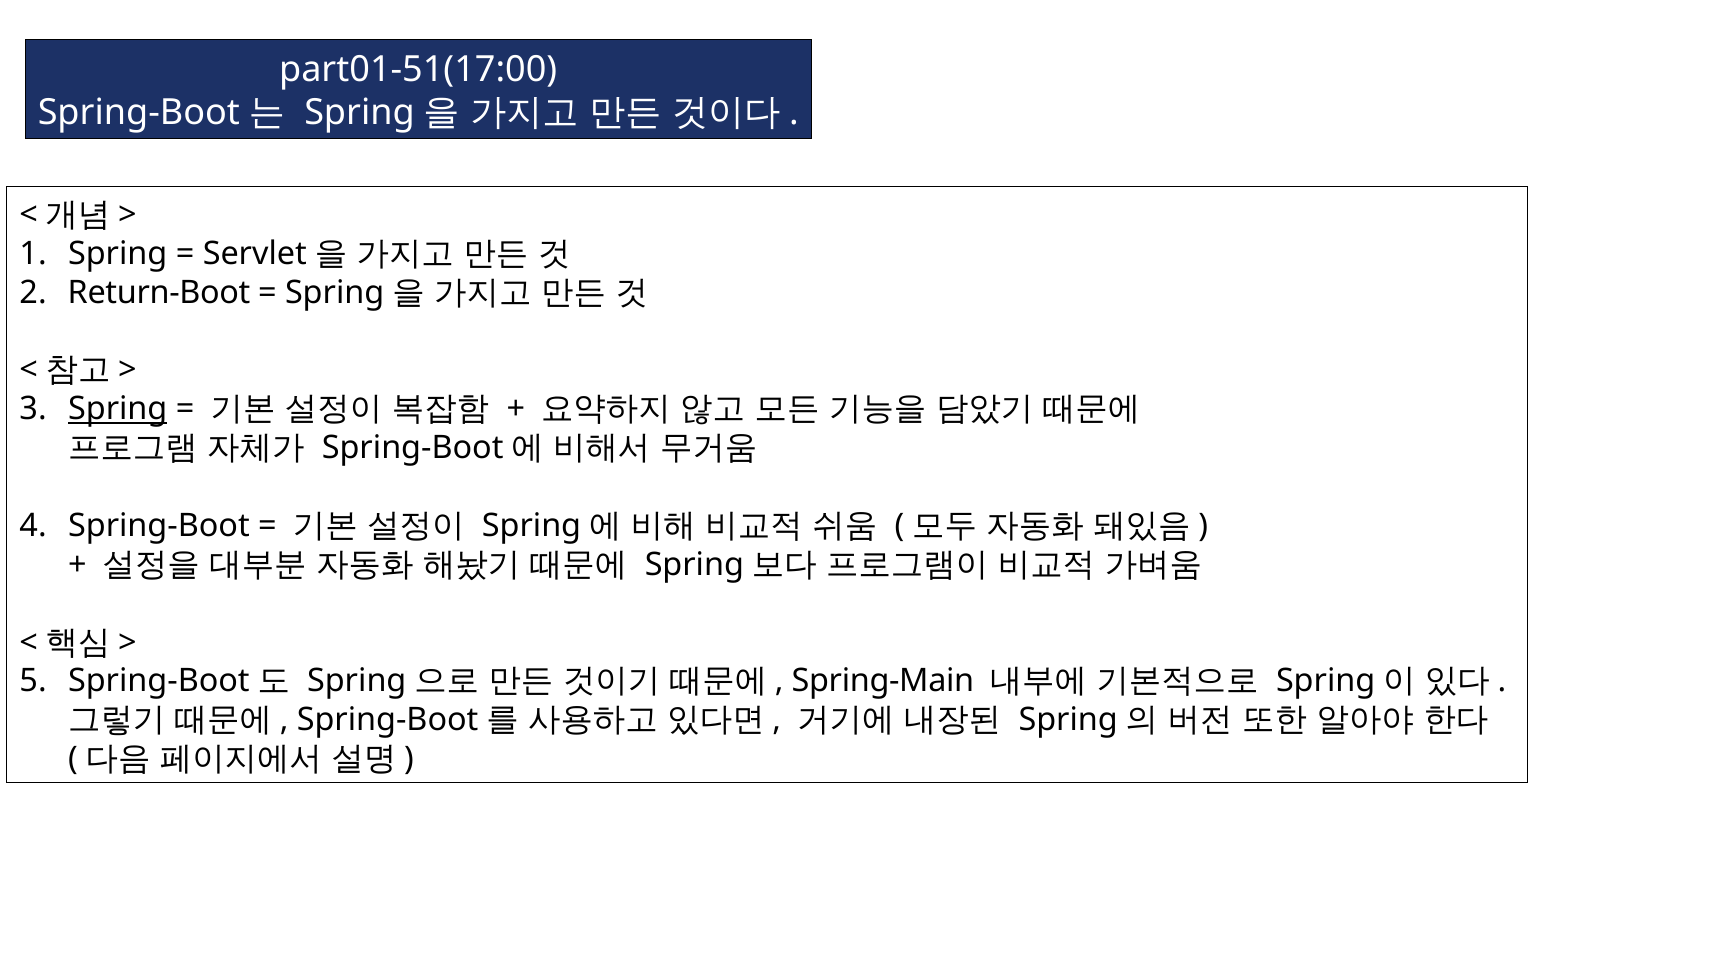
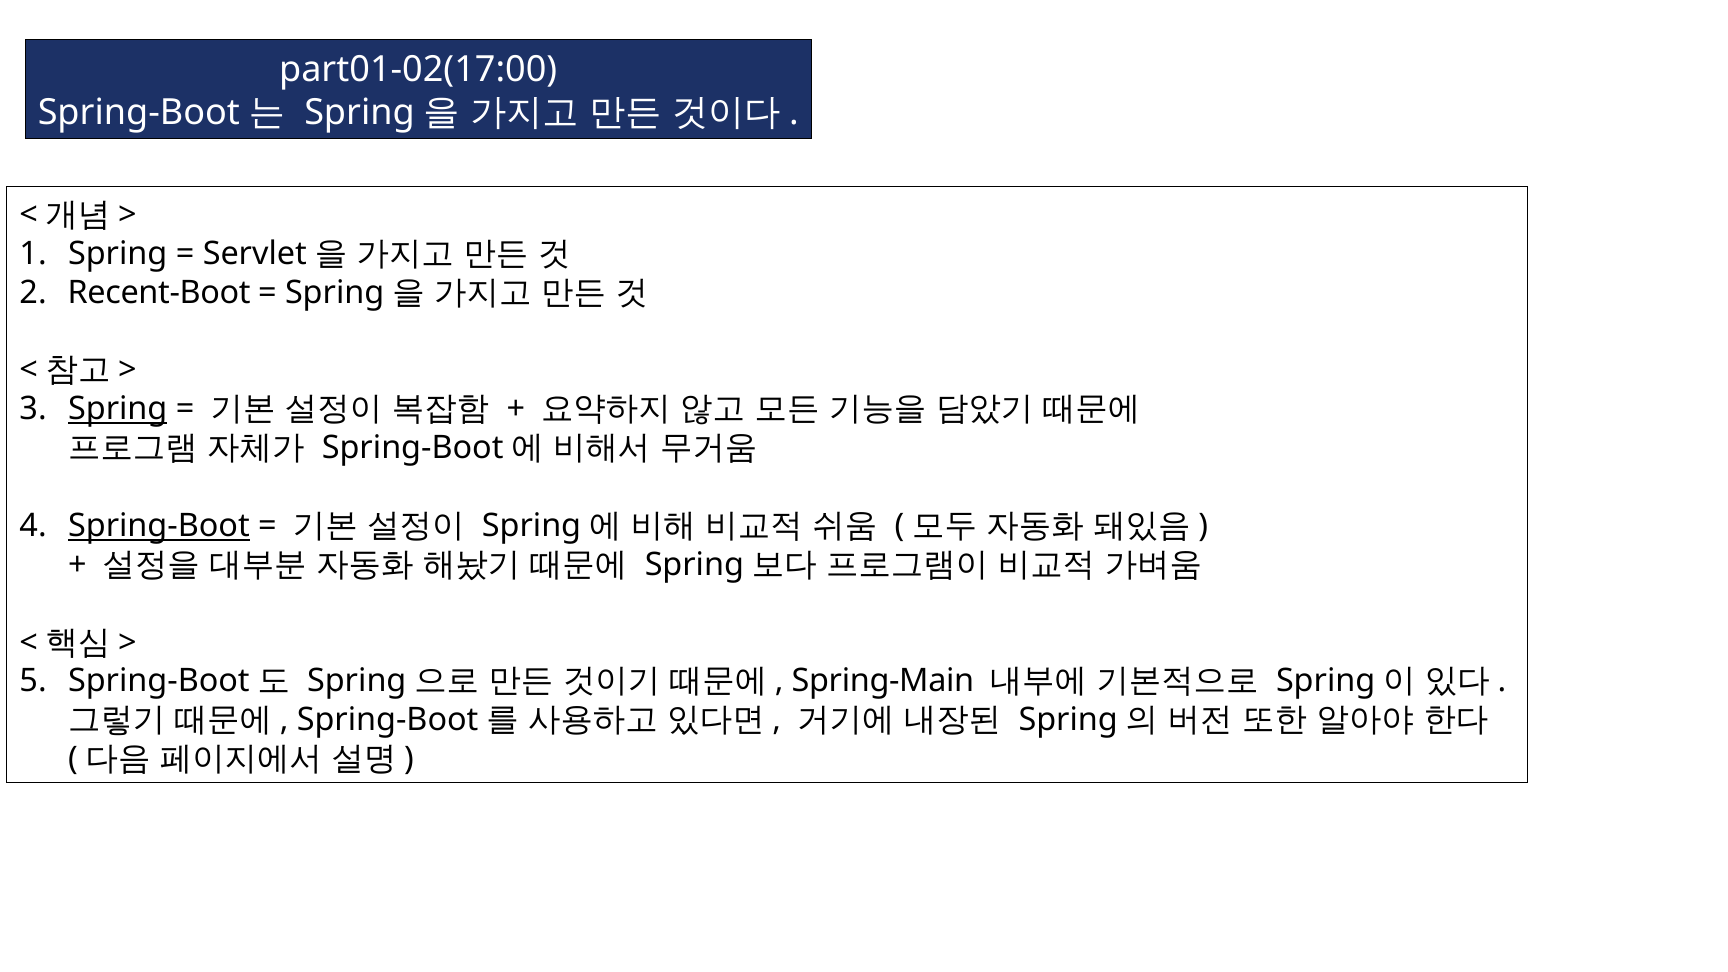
part01-51(17:00: part01-51(17:00 -> part01-02(17:00 (418, 70)
Return-Boot: Return-Boot -> Recent-Boot (159, 292)
Spring-Boot underline: none -> present (159, 526)
